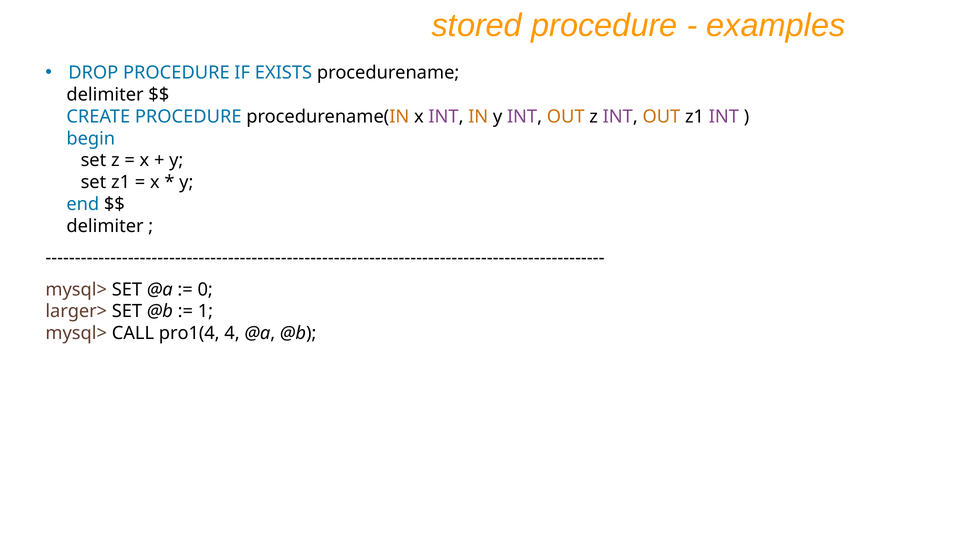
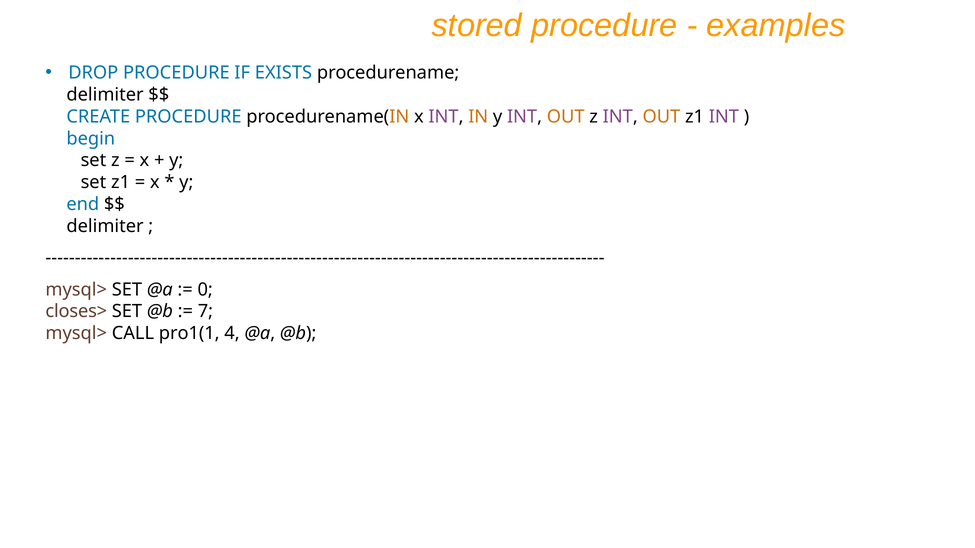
larger>: larger> -> closes> (76, 312)
1: 1 -> 7 (205, 312)
pro1(4: pro1(4 -> pro1(1 (189, 334)
